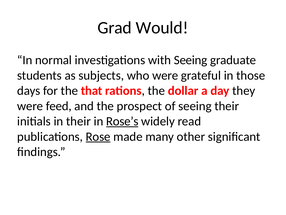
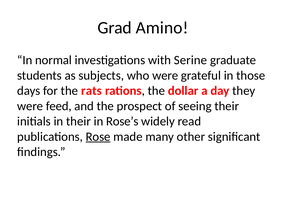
Would: Would -> Amino (162, 28)
with Seeing: Seeing -> Serine (190, 60)
that: that -> rats (92, 91)
Rose’s underline: present -> none (122, 121)
